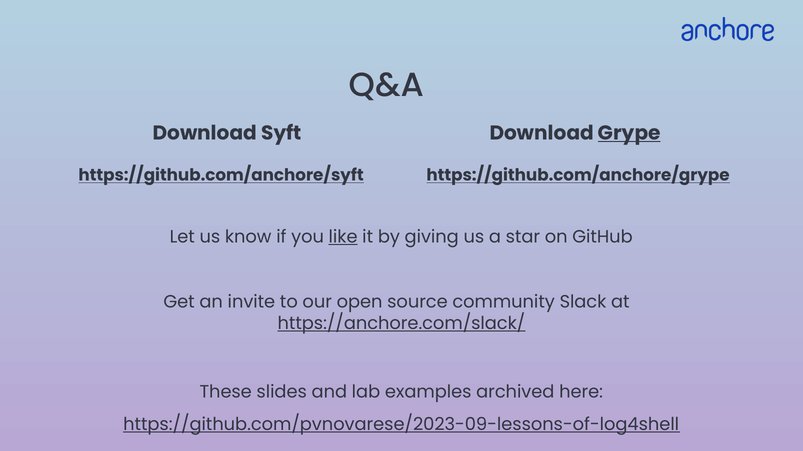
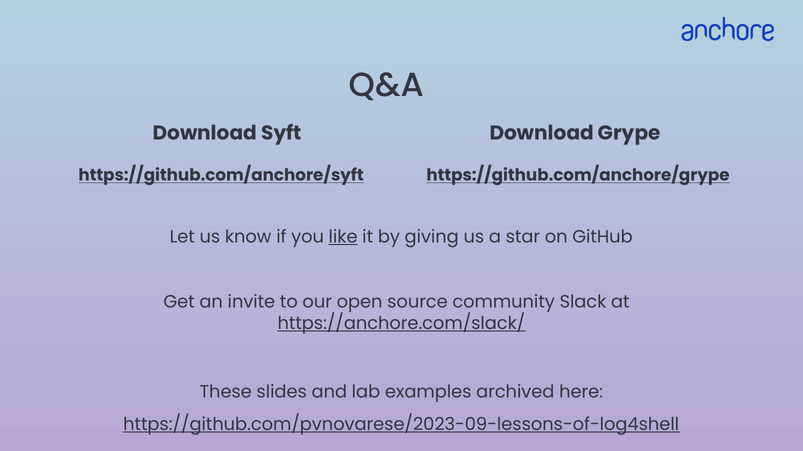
Grype underline: present -> none (629, 133)
